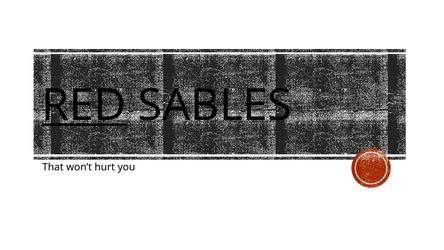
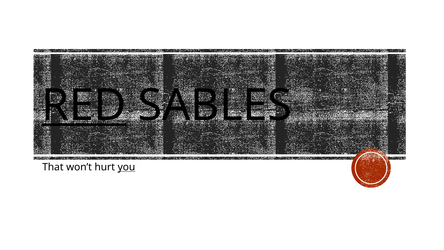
you underline: none -> present (126, 167)
